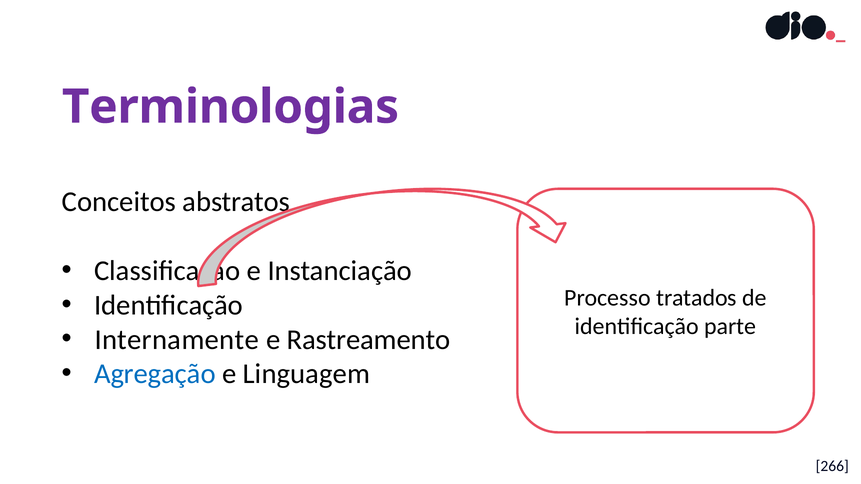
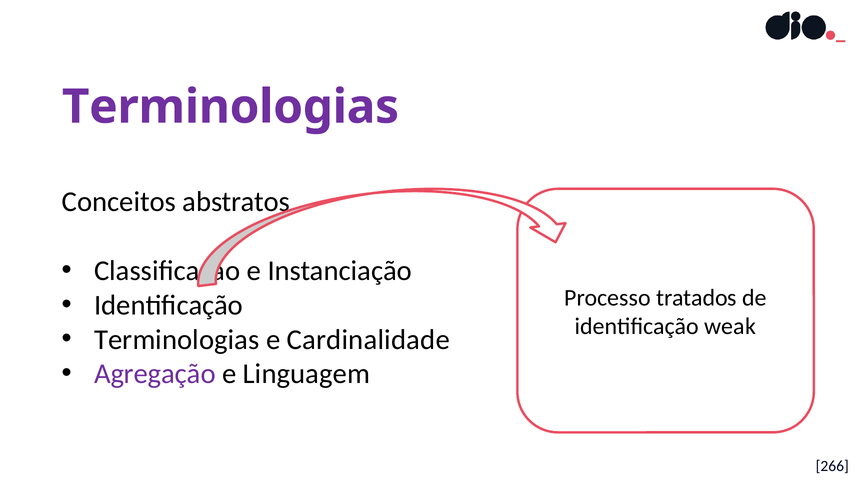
parte: parte -> weak (730, 327)
Internamente: Internamente -> Terminologias (177, 340)
Rastreamento: Rastreamento -> Cardinalidade (368, 340)
Agregação colour: blue -> purple (155, 374)
